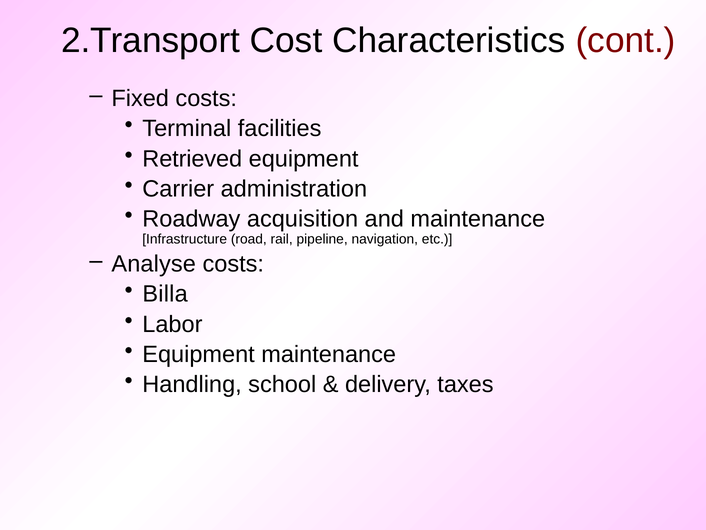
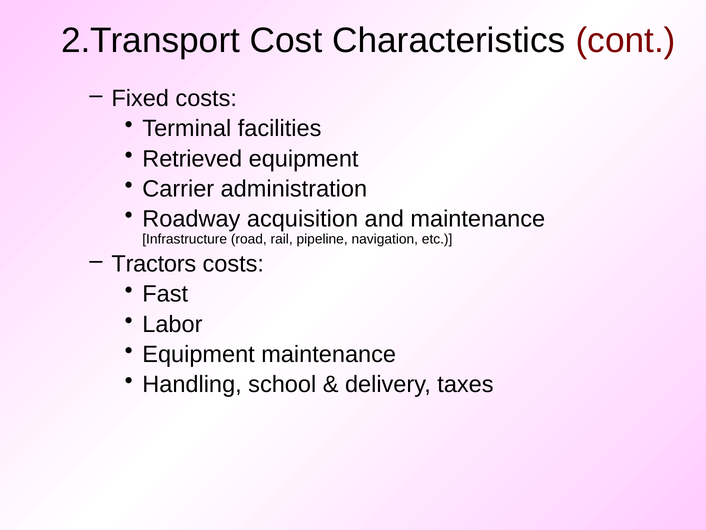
Analyse: Analyse -> Tractors (154, 264)
Billa: Billa -> Fast (165, 294)
